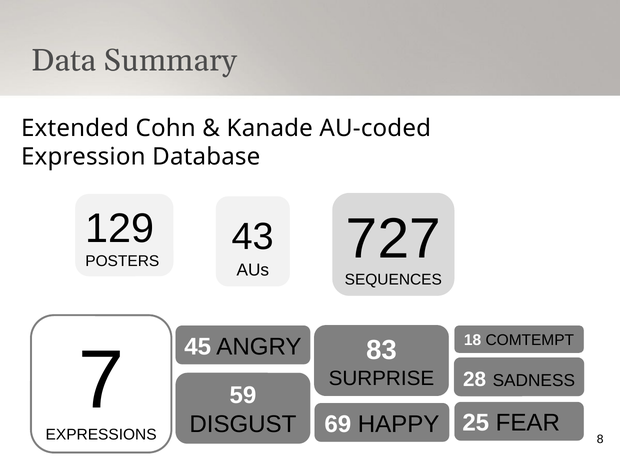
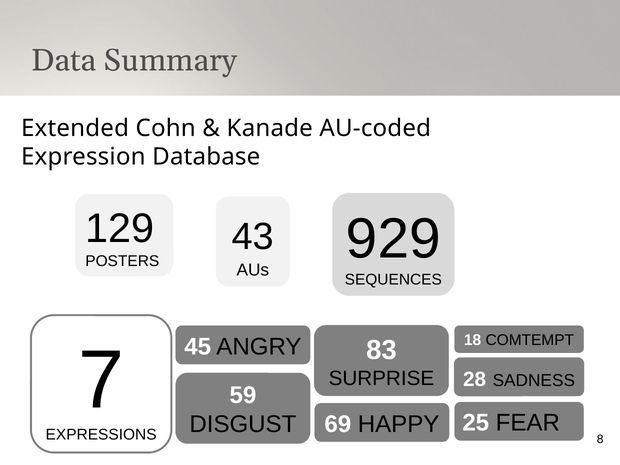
727: 727 -> 929 (393, 239)
